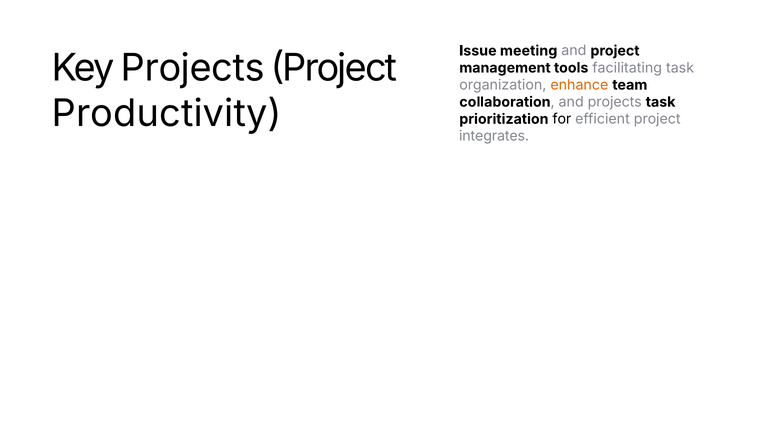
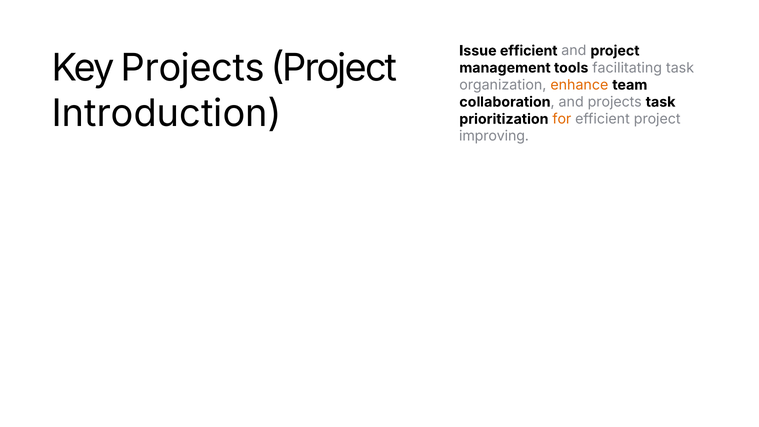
Issue meeting: meeting -> efficient (529, 51)
Productivity: Productivity -> Introduction (167, 114)
for colour: black -> orange (562, 119)
integrates: integrates -> improving (494, 136)
